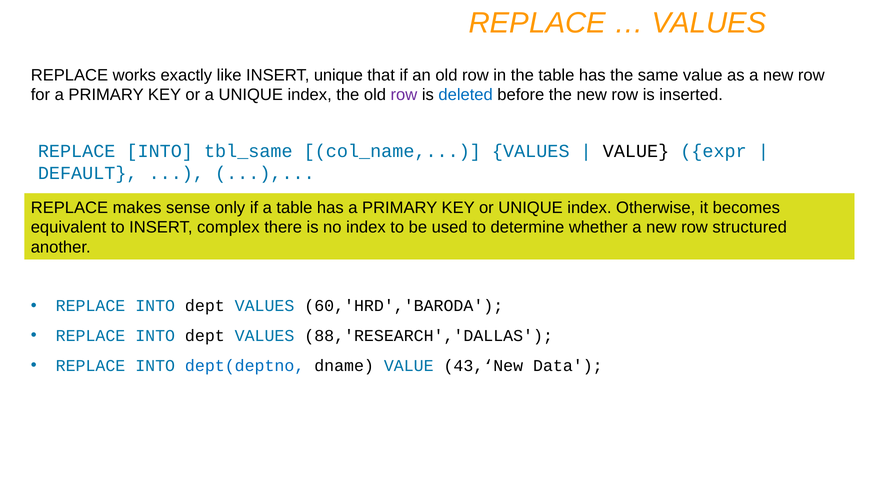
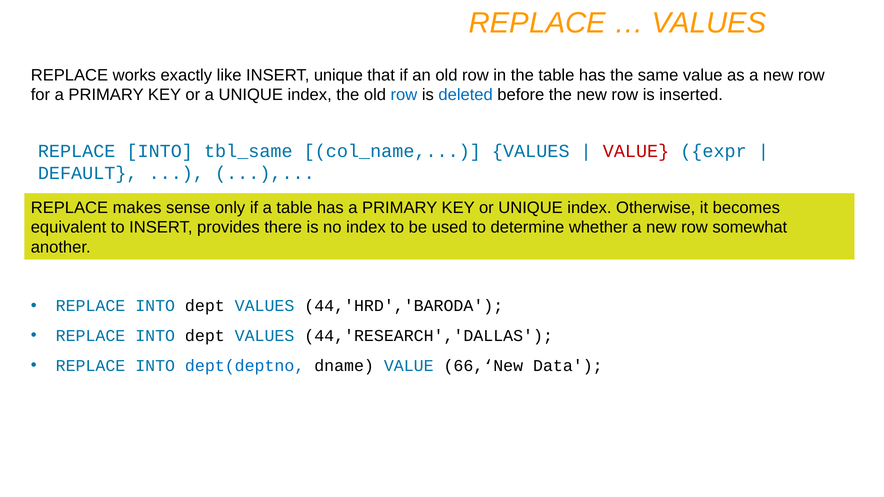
row colour: purple -> blue (404, 95)
VALUE colour: black -> red (636, 151)
complex: complex -> provides (228, 228)
structured: structured -> somewhat (750, 228)
60,'HRD','BARODA: 60,'HRD','BARODA -> 44,'HRD','BARODA (404, 306)
88,'RESEARCH','DALLAS: 88,'RESEARCH','DALLAS -> 44,'RESEARCH','DALLAS (429, 336)
43,‘New: 43,‘New -> 66,‘New (483, 366)
